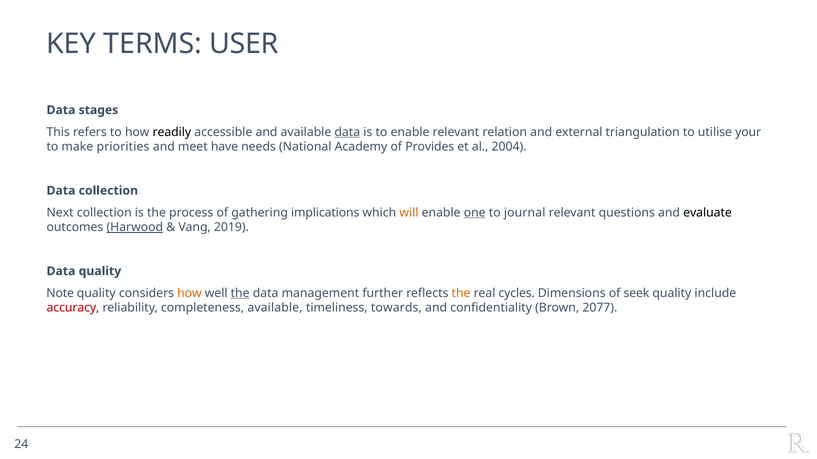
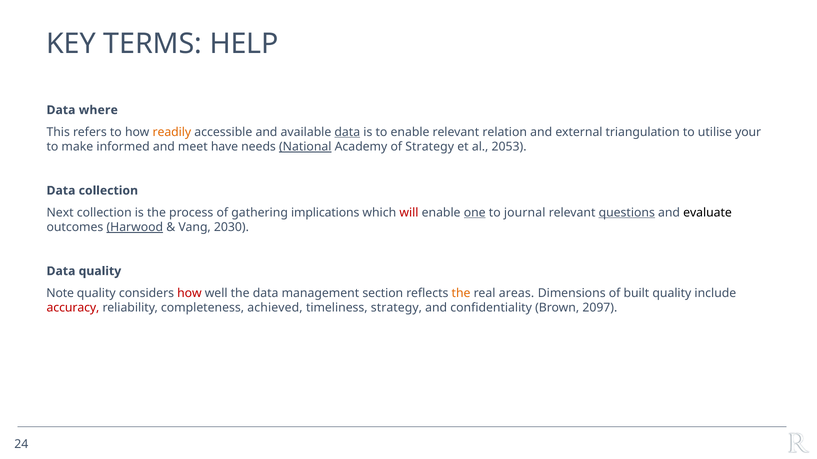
USER: USER -> HELP (244, 44)
stages: stages -> where (98, 110)
readily colour: black -> orange (172, 132)
priorities: priorities -> informed (123, 147)
National underline: none -> present (305, 147)
of Provides: Provides -> Strategy (430, 147)
2004: 2004 -> 2053 (509, 147)
will colour: orange -> red (409, 213)
questions underline: none -> present (627, 213)
2019: 2019 -> 2030 (231, 227)
how colour: orange -> red (189, 293)
the underline: present -> none (240, 293)
further: further -> section (383, 293)
cycles: cycles -> areas (517, 293)
seek: seek -> built (636, 293)
completeness available: available -> achieved (275, 308)
timeliness towards: towards -> strategy (396, 308)
2077: 2077 -> 2097 (600, 308)
